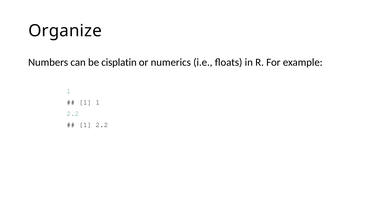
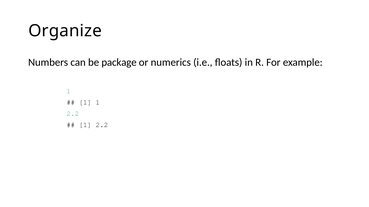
cisplatin: cisplatin -> package (119, 62)
